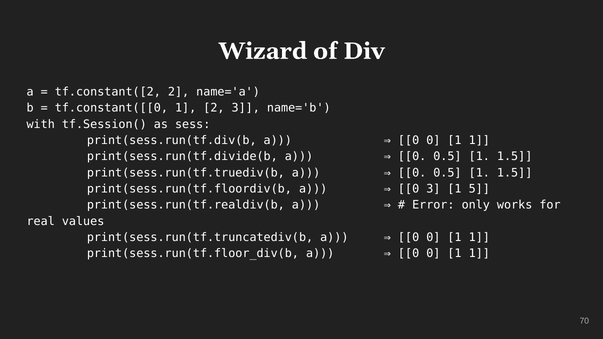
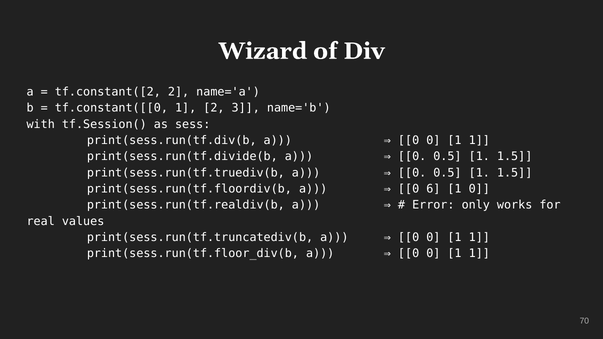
0 3: 3 -> 6 (433, 189)
1 5: 5 -> 0 (479, 189)
